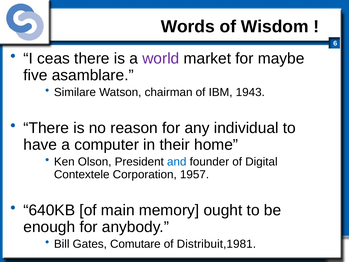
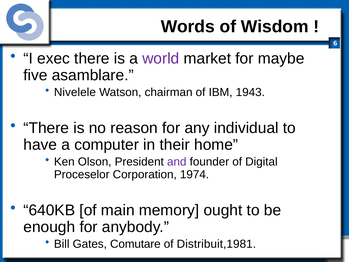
ceas: ceas -> exec (54, 58)
Similare: Similare -> Nivelele (75, 92)
and colour: blue -> purple (177, 162)
Contextele: Contextele -> Proceselor (82, 174)
1957: 1957 -> 1974 (194, 174)
